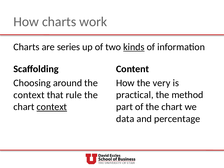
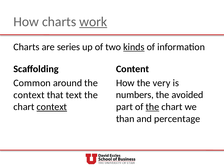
work underline: none -> present (93, 22)
Choosing: Choosing -> Common (32, 83)
practical: practical -> numbers (135, 95)
method: method -> avoided (187, 95)
rule: rule -> text (74, 95)
the underline: none -> present (152, 107)
data: data -> than (125, 119)
